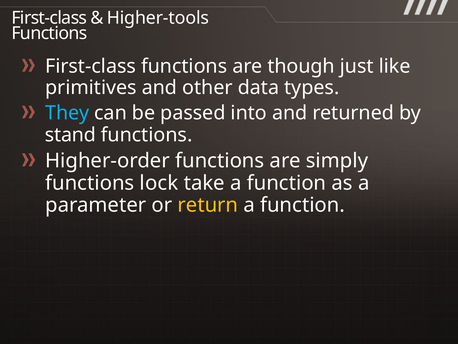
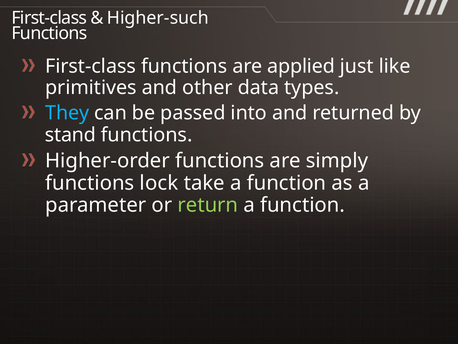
Higher-tools: Higher-tools -> Higher-such (158, 18)
though: though -> applied (301, 66)
return colour: yellow -> light green (208, 205)
